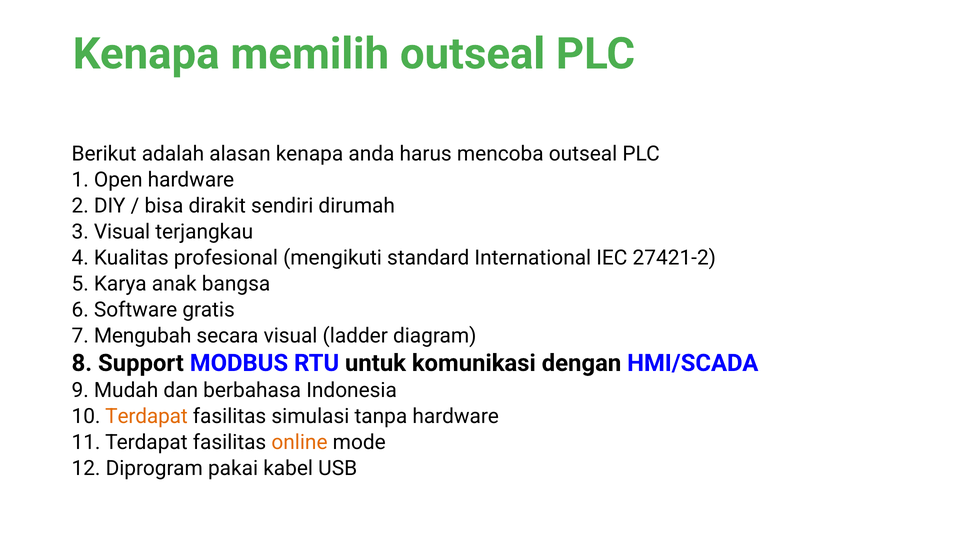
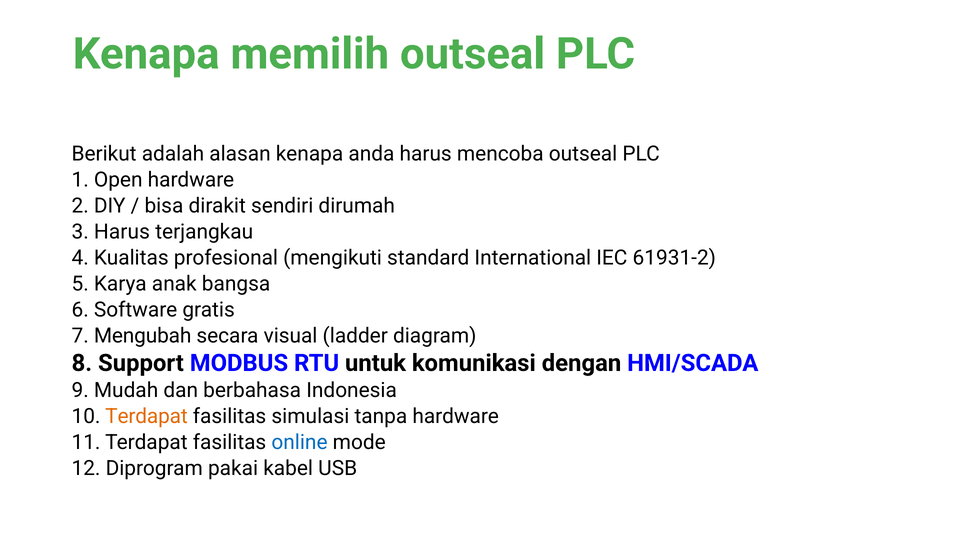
3 Visual: Visual -> Harus (122, 232)
27421-2: 27421-2 -> 61931-2 (674, 258)
online colour: orange -> blue (300, 442)
